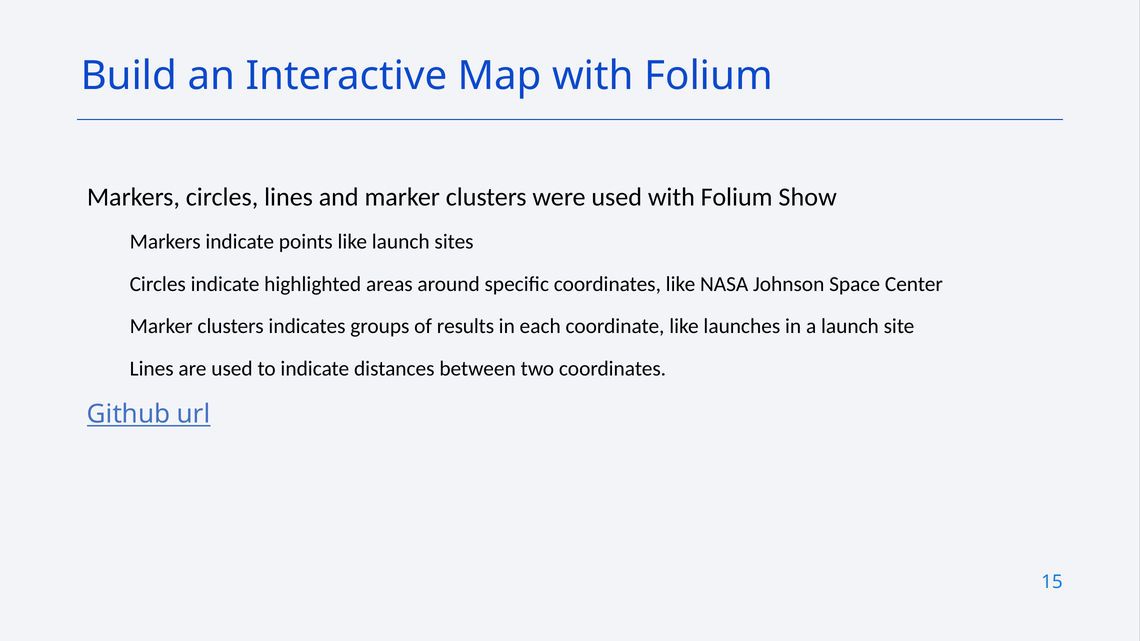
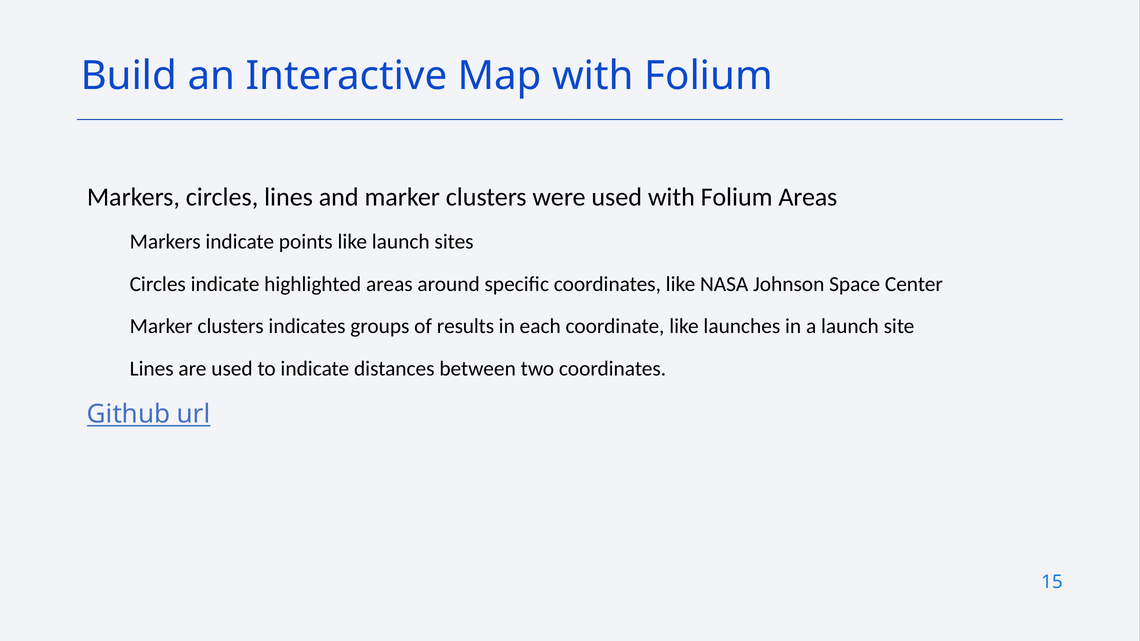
Folium Show: Show -> Areas (808, 197)
